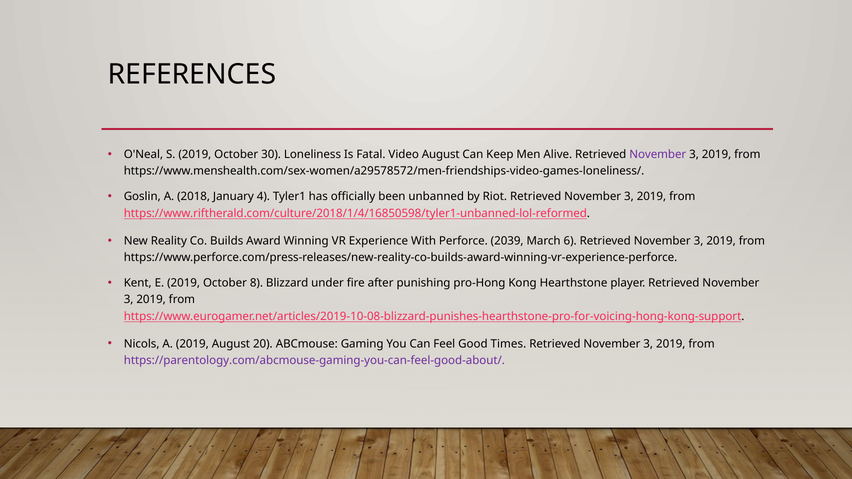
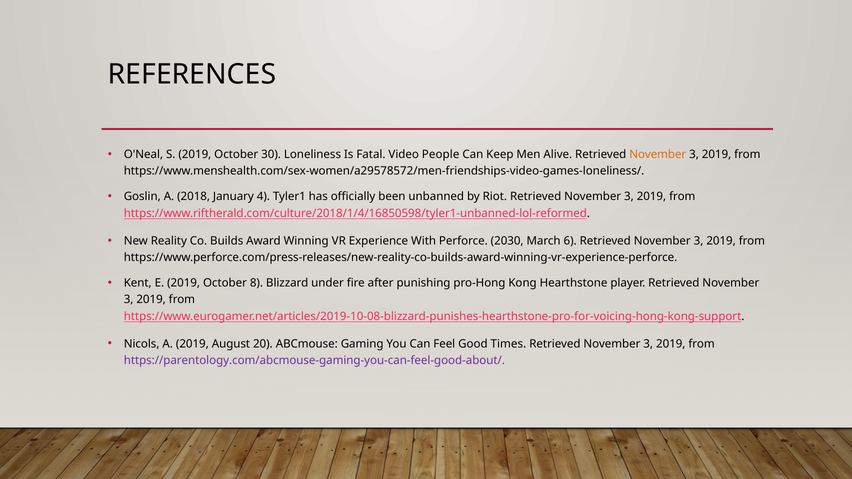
Video August: August -> People (441, 155)
November colour: purple -> orange (658, 155)
2039: 2039 -> 2030 (507, 241)
